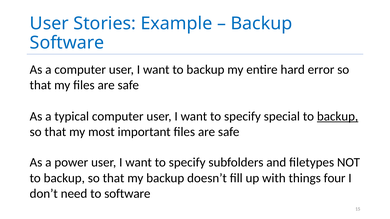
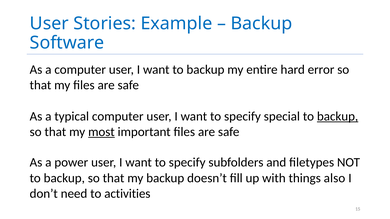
most underline: none -> present (101, 132)
four: four -> also (335, 178)
to software: software -> activities (127, 194)
